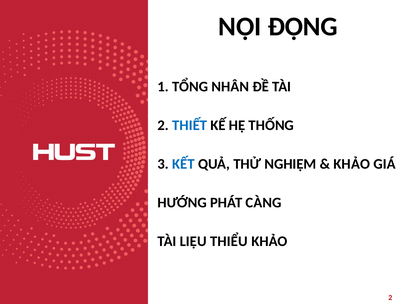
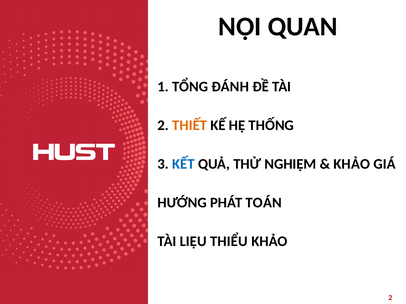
ĐỘNG: ĐỘNG -> QUAN (303, 27)
NHÂN: NHÂN -> ĐÁNH (230, 87)
THIẾT colour: blue -> orange (190, 126)
CÀNG: CÀNG -> TOÁN (264, 203)
